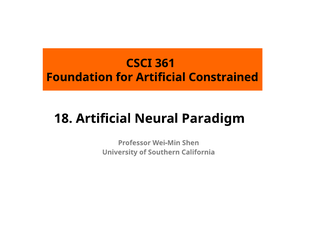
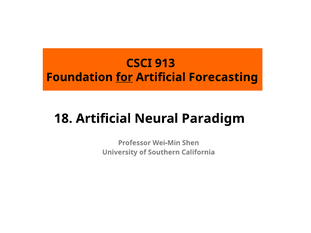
361: 361 -> 913 (165, 63)
for underline: none -> present (124, 77)
Constrained: Constrained -> Forecasting (223, 77)
